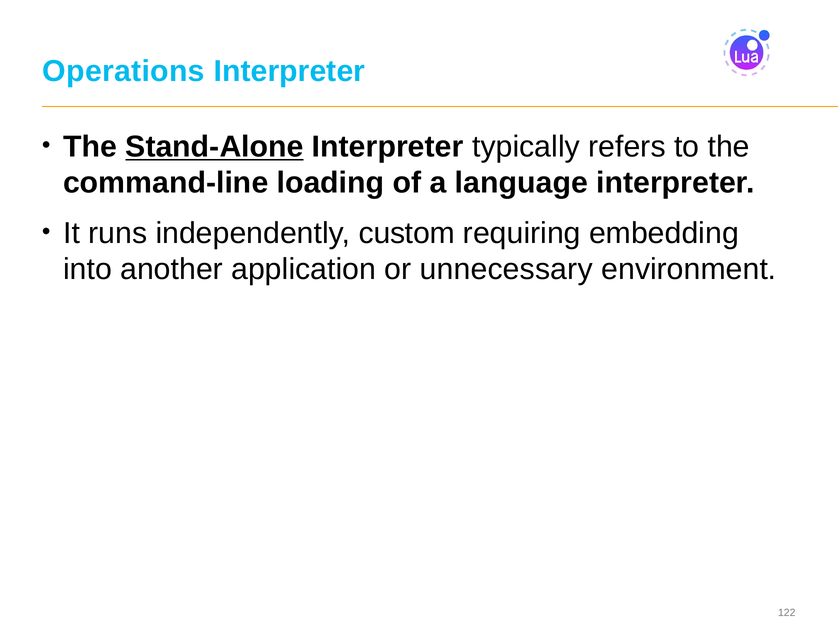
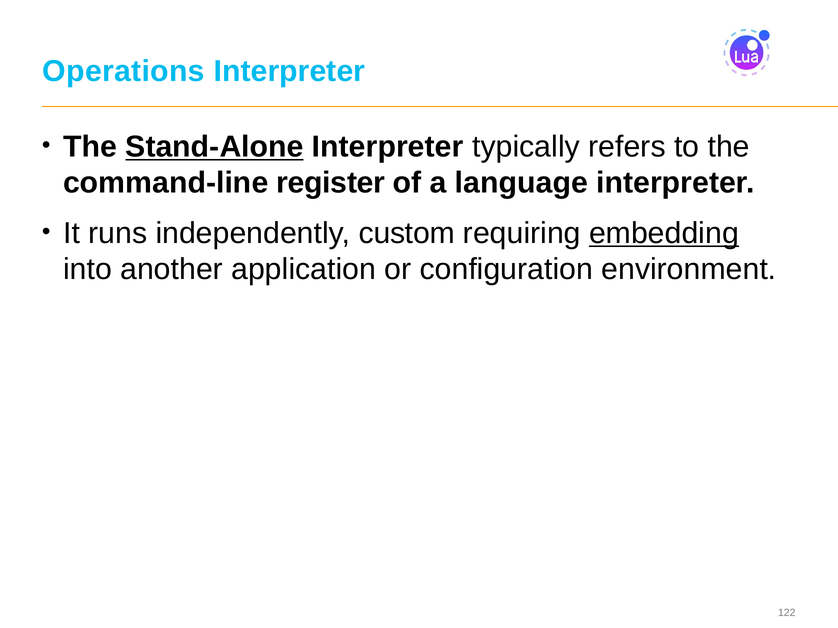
loading: loading -> register (331, 183)
embedding underline: none -> present (664, 233)
unnecessary: unnecessary -> configuration (506, 270)
